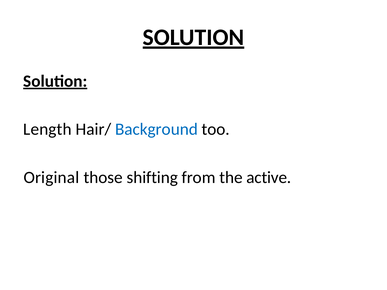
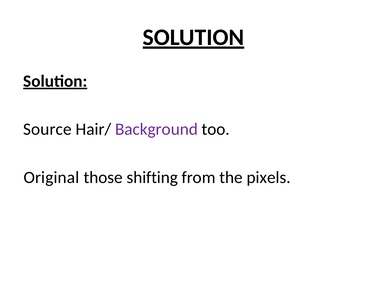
Length: Length -> Source (47, 129)
Background colour: blue -> purple (156, 129)
active: active -> pixels (269, 178)
